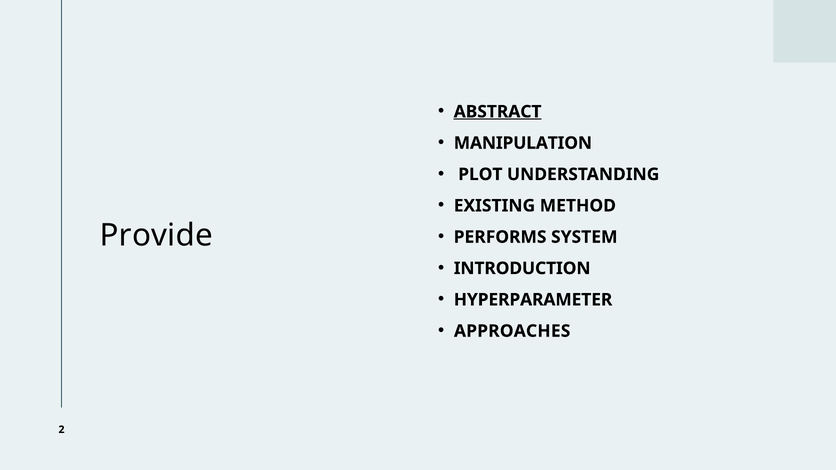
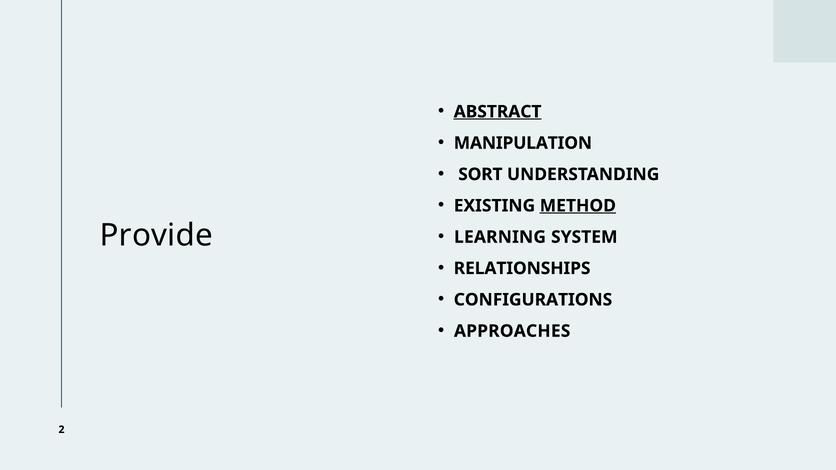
PLOT: PLOT -> SORT (480, 174)
METHOD underline: none -> present (578, 206)
PERFORMS: PERFORMS -> LEARNING (500, 237)
INTRODUCTION: INTRODUCTION -> RELATIONSHIPS (522, 268)
HYPERPARAMETER: HYPERPARAMETER -> CONFIGURATIONS (533, 300)
